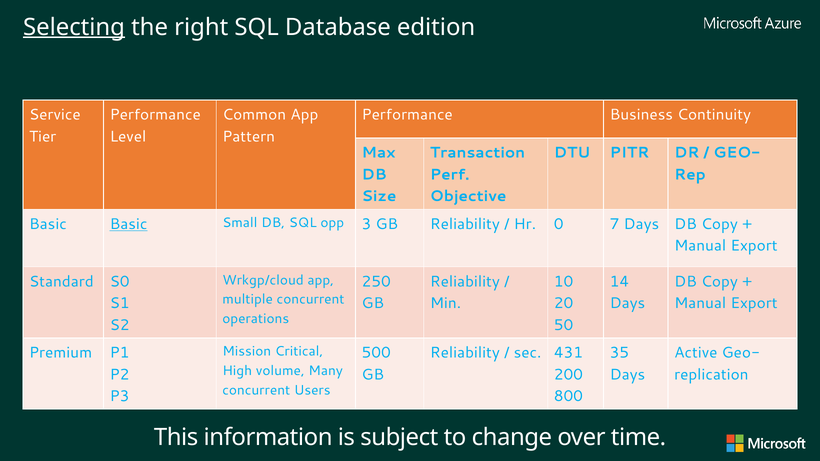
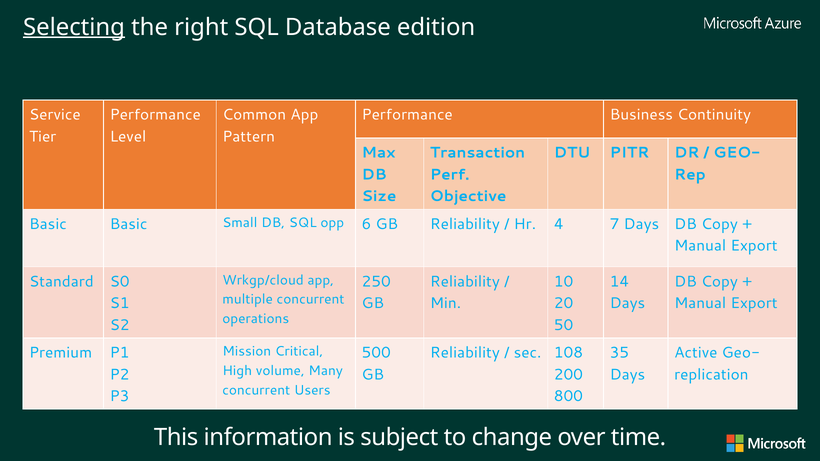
Basic underline: present -> none (129, 224)
3: 3 -> 6 (366, 224)
0: 0 -> 4 (559, 224)
431: 431 -> 108 (568, 353)
